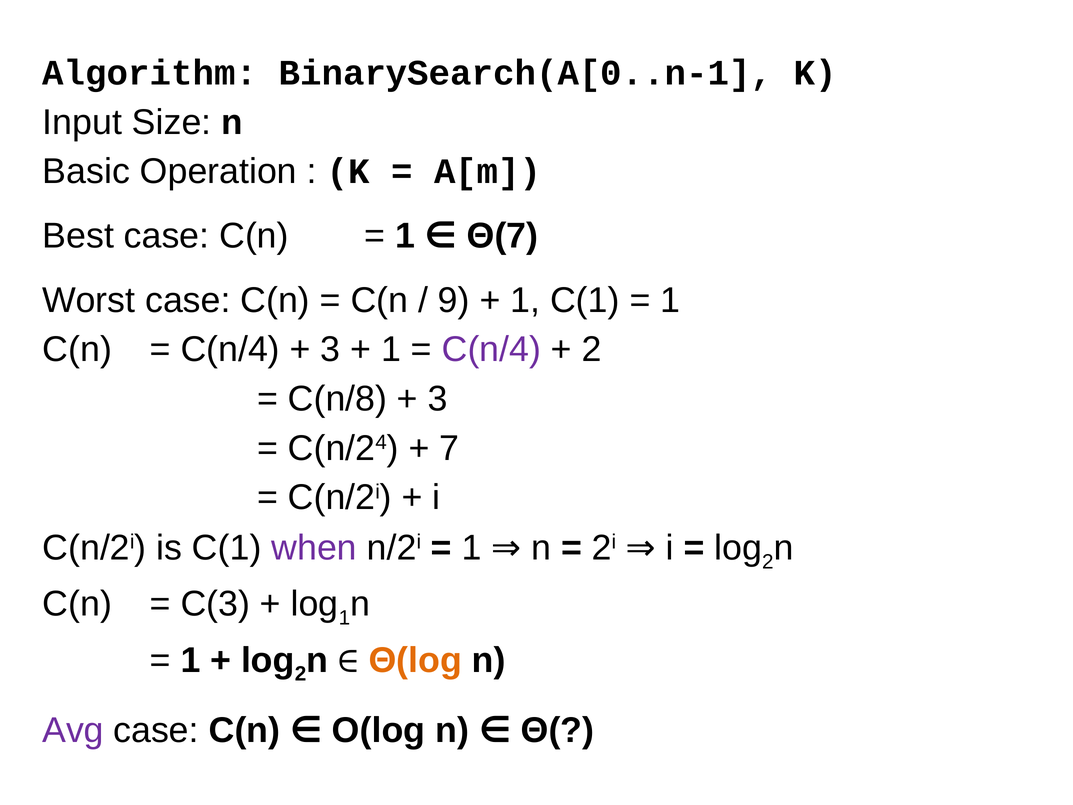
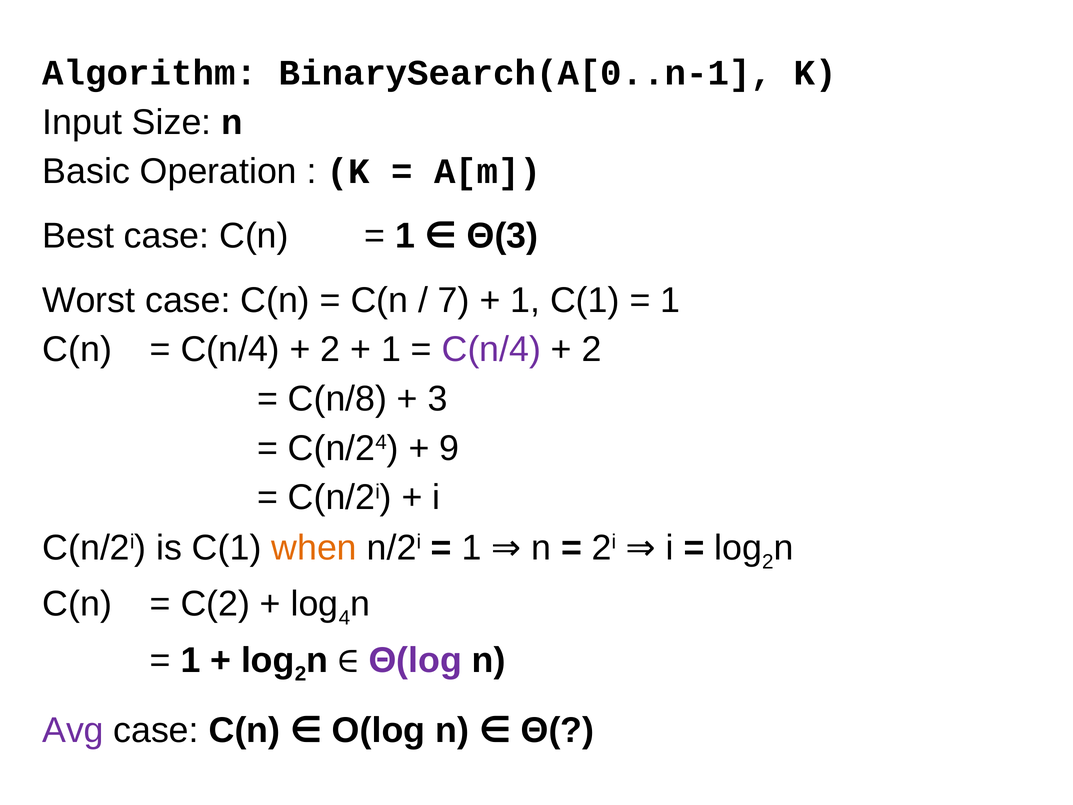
Θ(7: Θ(7 -> Θ(3 (503, 236)
9: 9 -> 7 (454, 300)
3: 3 -> 2 (330, 349)
7: 7 -> 9 (449, 448)
when colour: purple -> orange (314, 548)
C(3: C(3 -> C(2 (215, 604)
1: 1 -> 4 (344, 618)
Θ(log colour: orange -> purple (415, 660)
